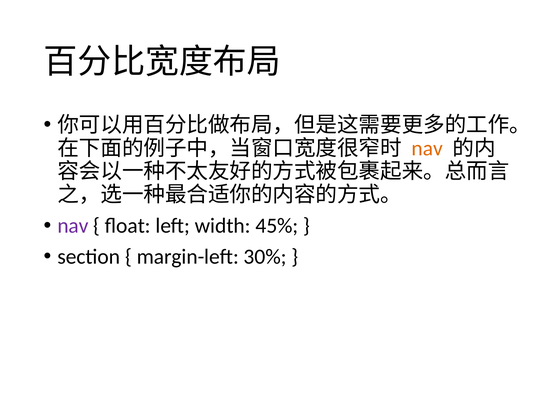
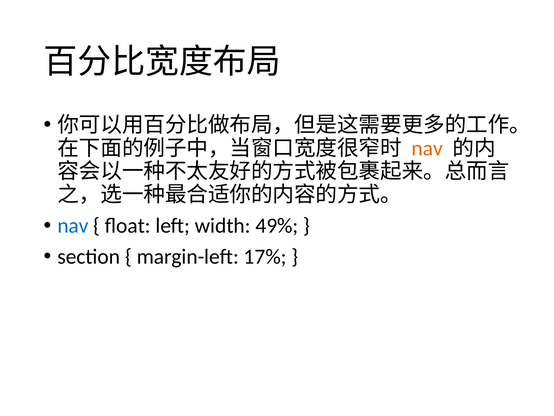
nav colour: purple -> blue (73, 225)
45%: 45% -> 49% (277, 225)
30%: 30% -> 17% (265, 256)
